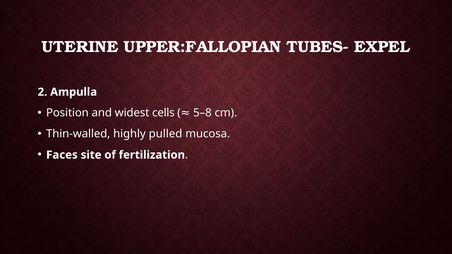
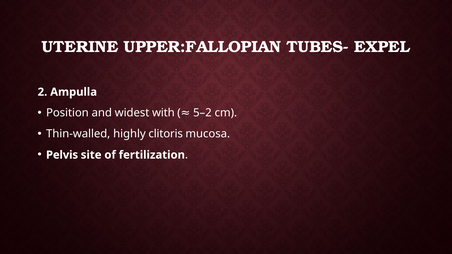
cells: cells -> with (163, 113)
5–8: 5–8 -> 5–2 (202, 113)
pulled: pulled -> clitoris (166, 134)
Faces: Faces -> Pelvis (62, 155)
